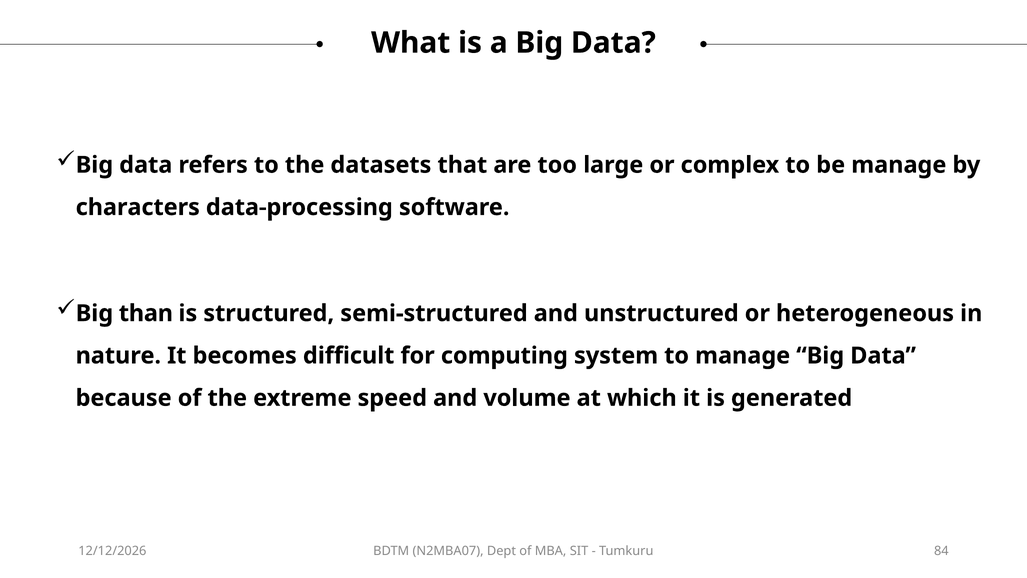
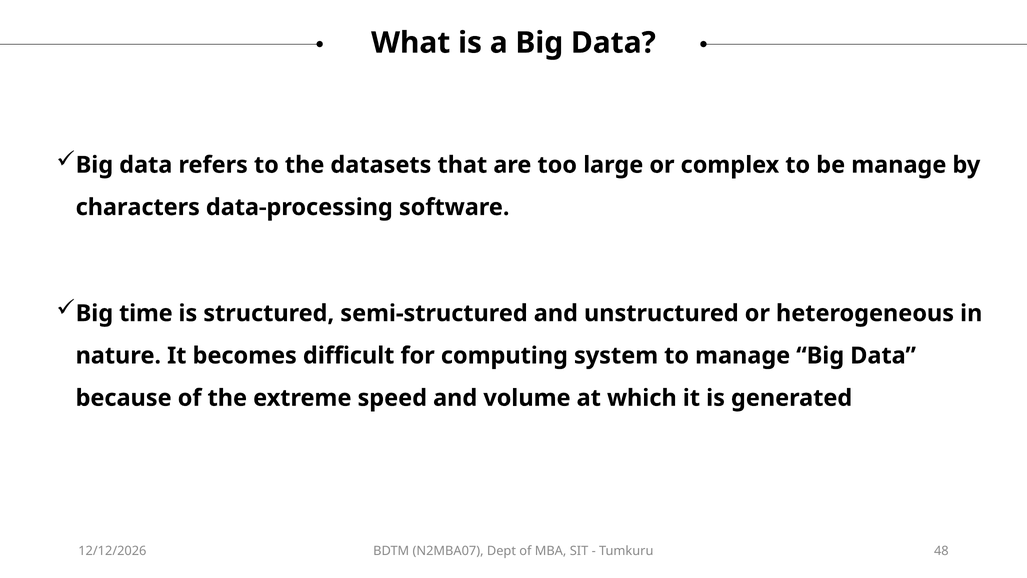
than: than -> time (146, 313)
84: 84 -> 48 (941, 551)
